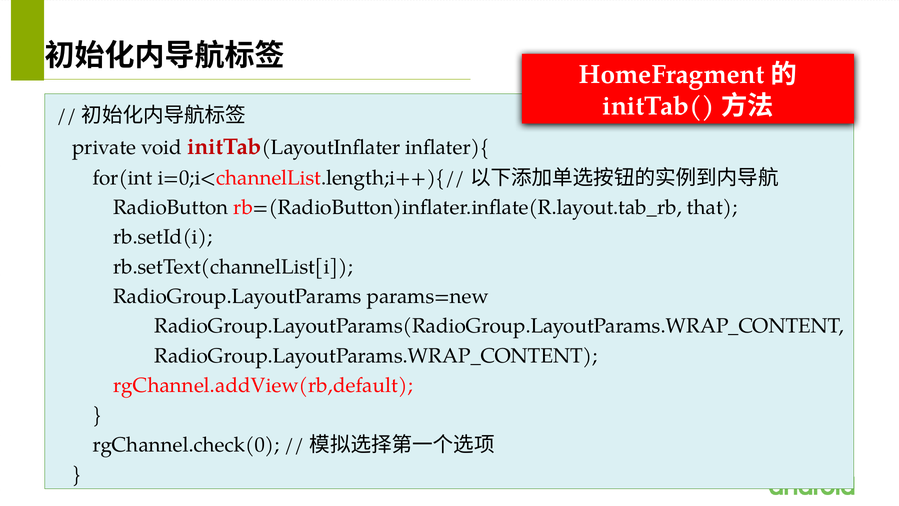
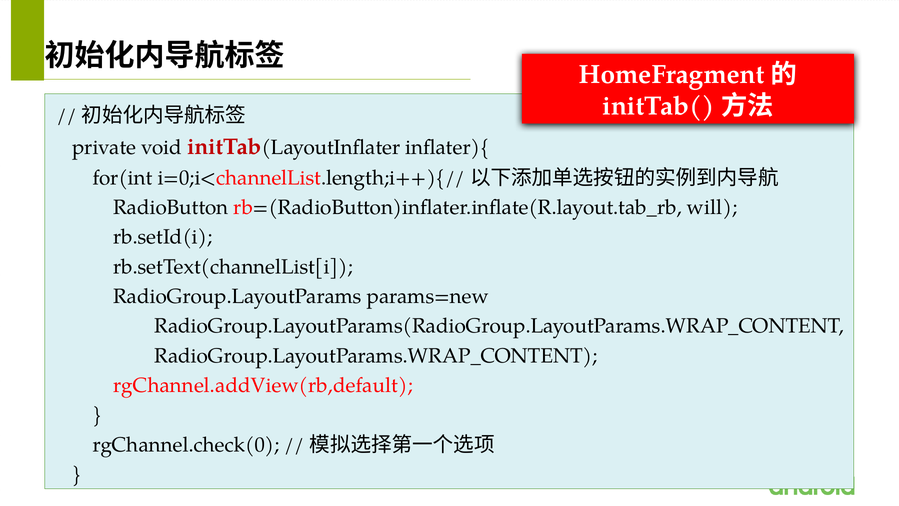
that: that -> will (712, 207)
